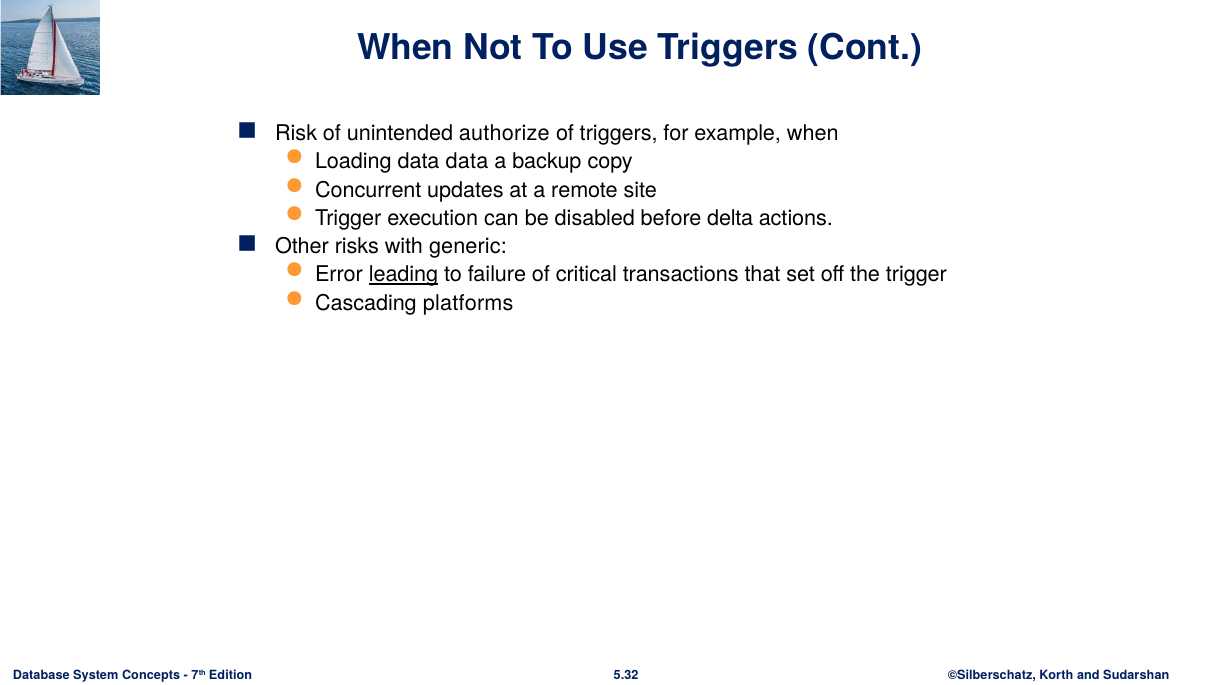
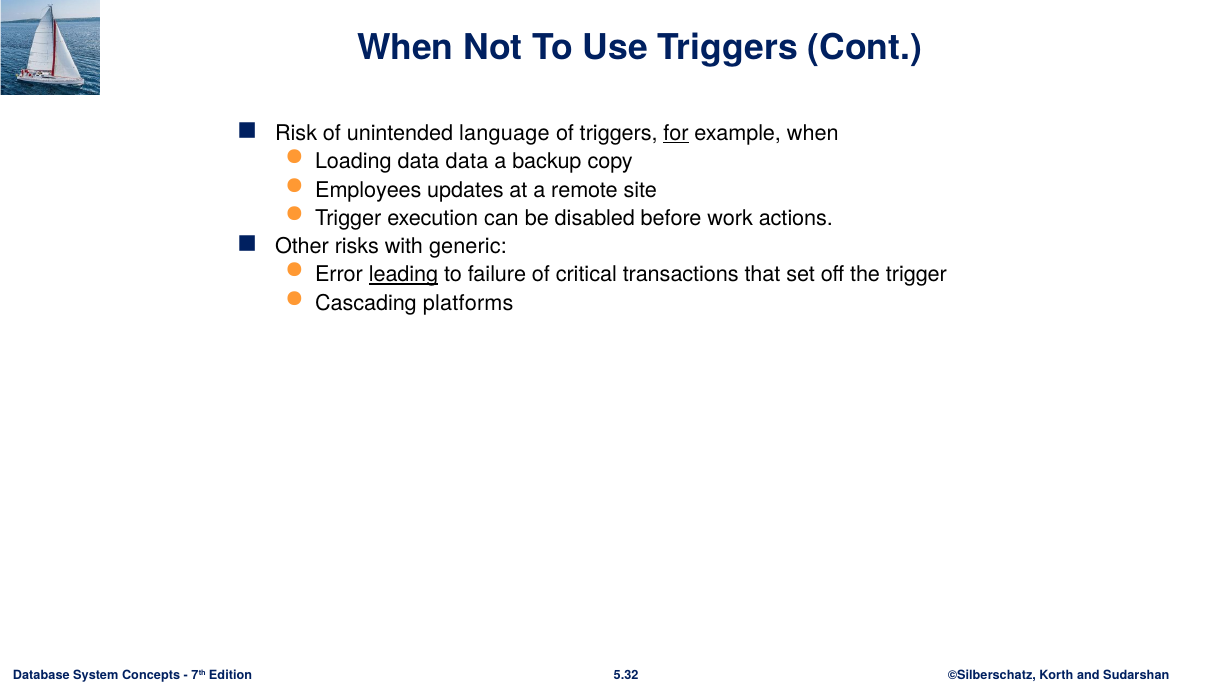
authorize: authorize -> language (504, 133)
for underline: none -> present (676, 133)
Concurrent: Concurrent -> Employees (368, 190)
delta: delta -> work (730, 218)
